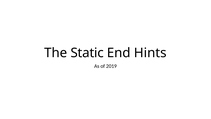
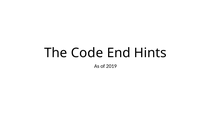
Static: Static -> Code (87, 53)
